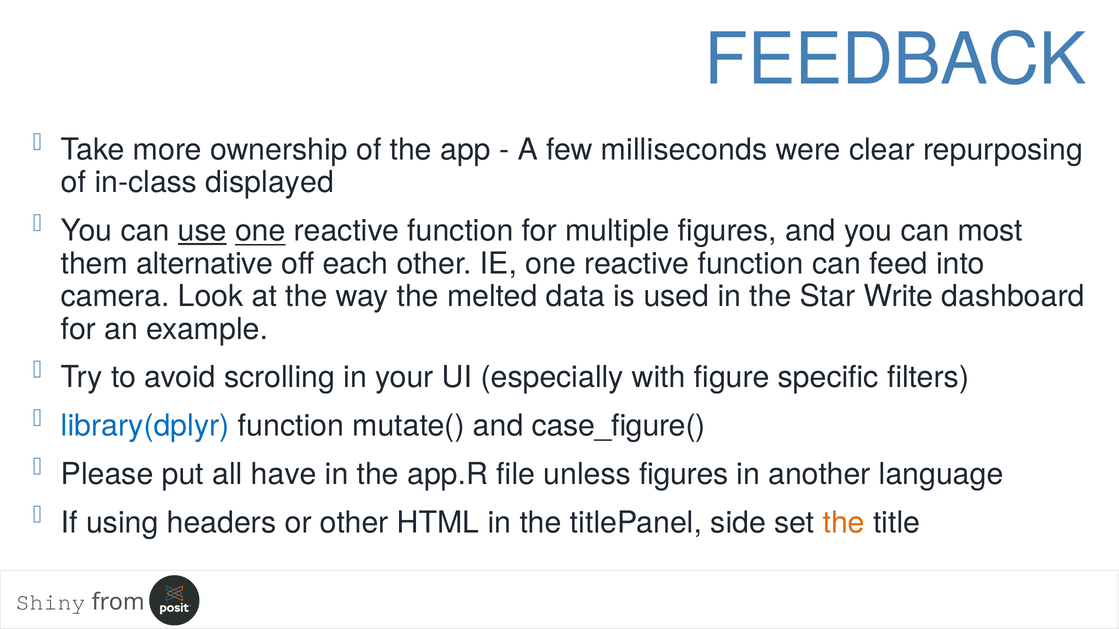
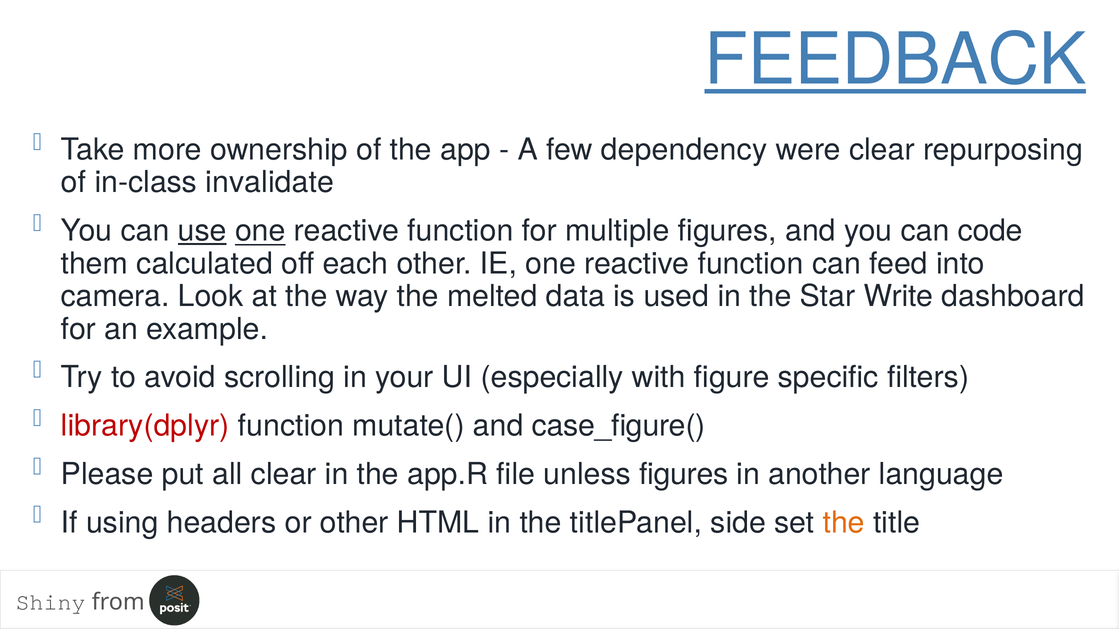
FEEDBACK underline: none -> present (895, 60)
milliseconds: milliseconds -> dependency (684, 150)
displayed: displayed -> invalidate (270, 183)
most: most -> code (990, 231)
alternative: alternative -> calculated (205, 264)
library(dplyr colour: blue -> red (145, 426)
all have: have -> clear (284, 475)
